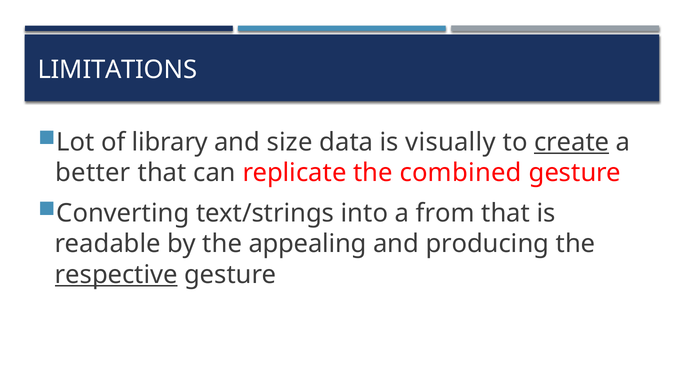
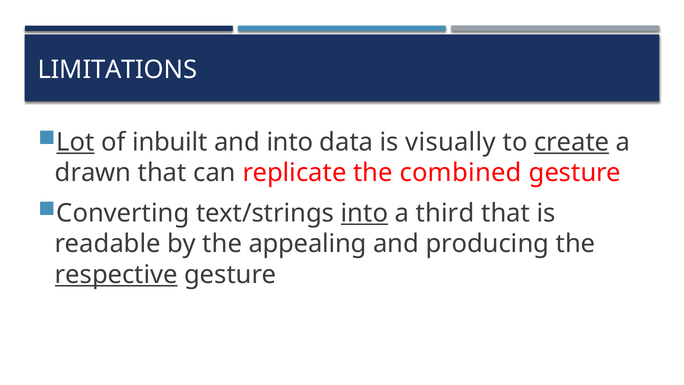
Lot underline: none -> present (75, 142)
library: library -> inbuilt (170, 142)
and size: size -> into (290, 142)
better: better -> drawn (93, 173)
into underline: none -> present (364, 213)
from: from -> third (445, 213)
